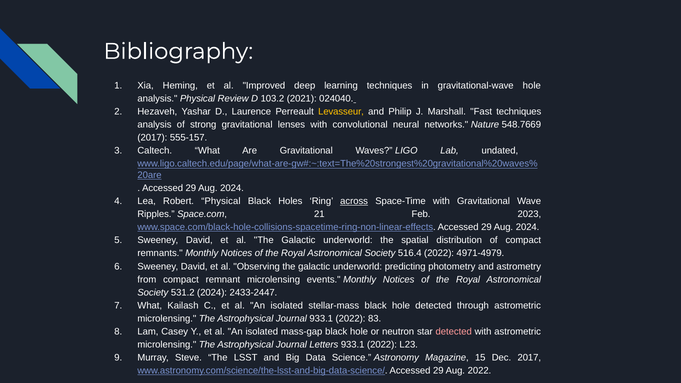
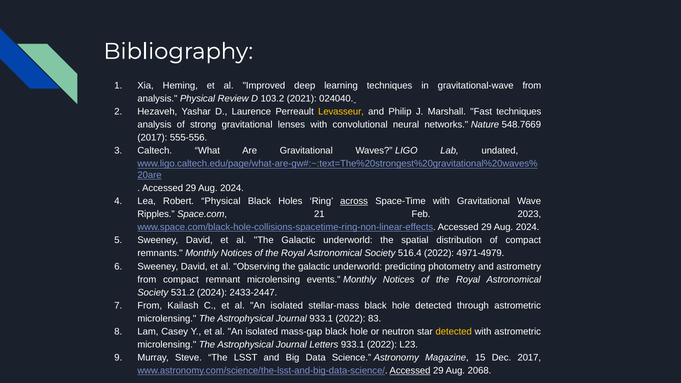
gravitational-wave hole: hole -> from (532, 86)
555-157: 555-157 -> 555-556 (189, 138)
What: What -> From (150, 306)
detected colour: pink -> yellow (454, 332)
Accessed underline: none -> present (410, 371)
Aug 2022: 2022 -> 2068 (479, 371)
